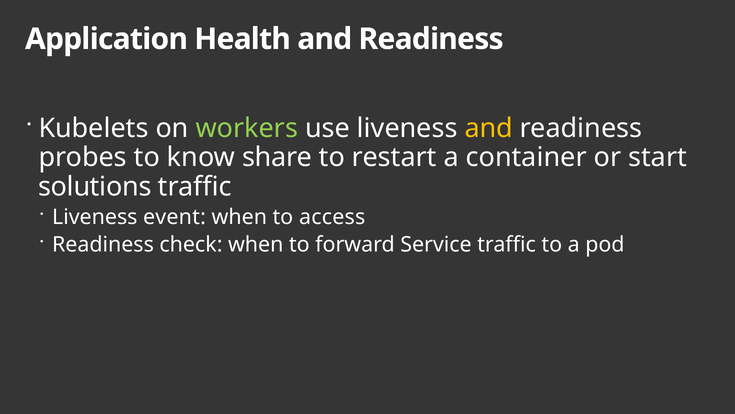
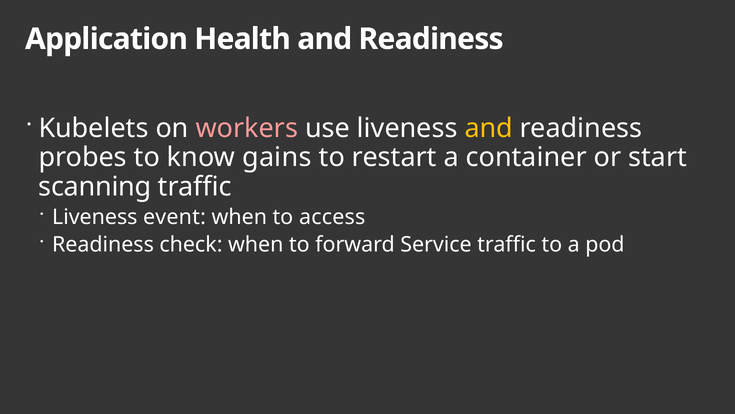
workers colour: light green -> pink (247, 128)
share: share -> gains (277, 157)
solutions: solutions -> scanning (95, 186)
